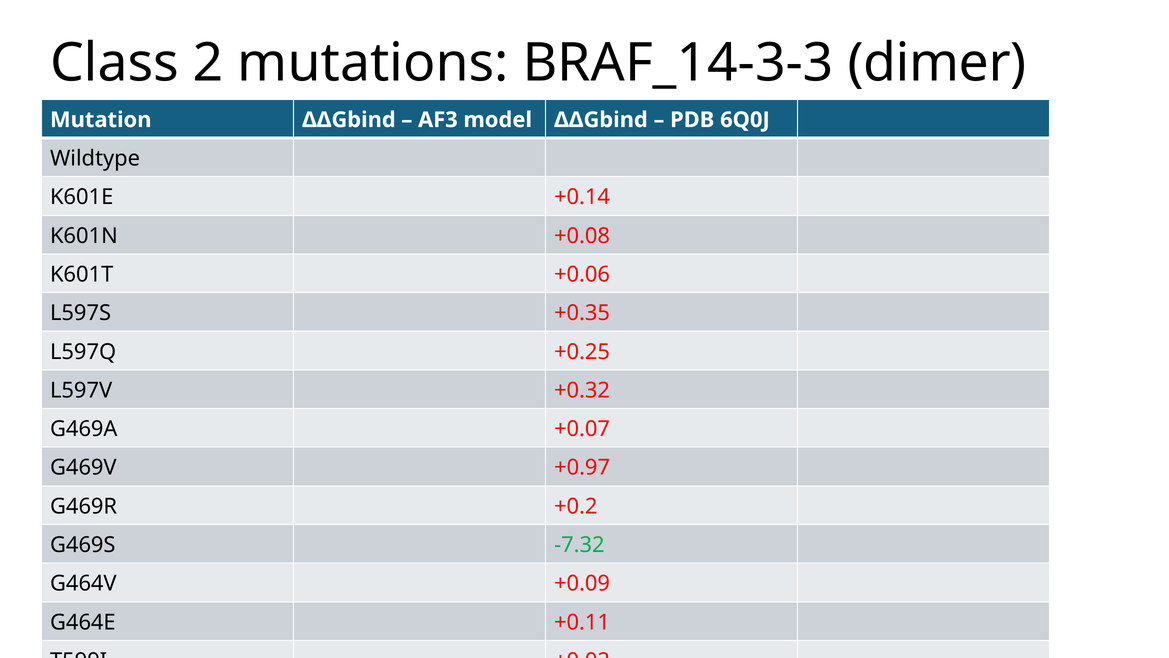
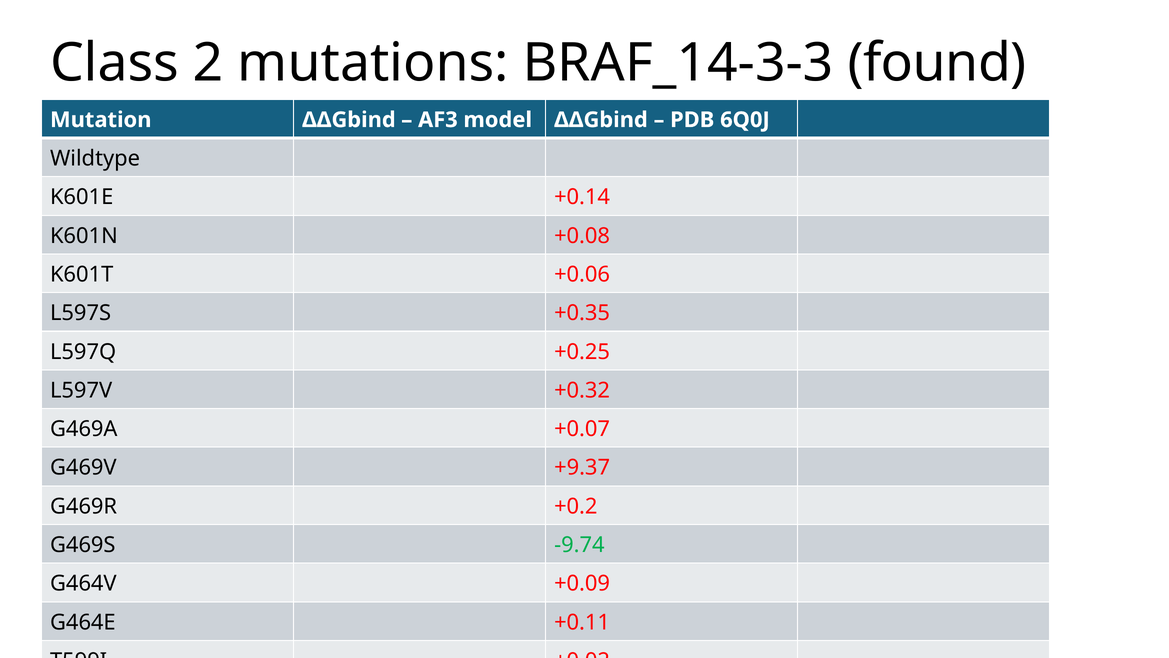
dimer: dimer -> found (937, 63)
+0.97: +0.97 -> +9.37 (582, 467)
-7.32: -7.32 -> -9.74 (579, 545)
